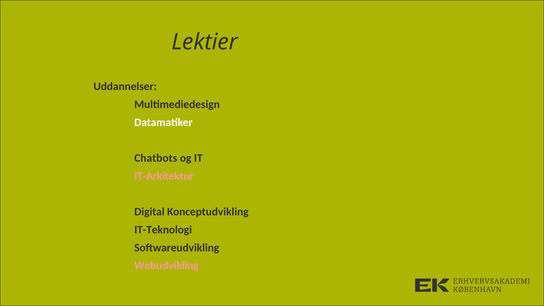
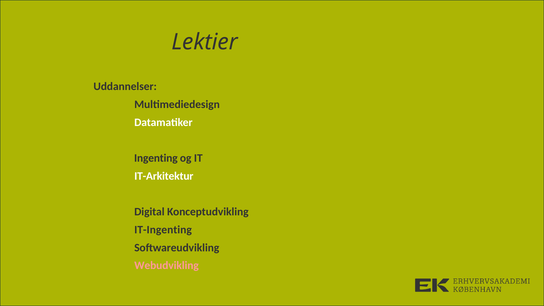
Chatbots: Chatbots -> Ingenting (156, 158)
IT-Arkitektur colour: pink -> white (164, 176)
IT-Teknologi: IT-Teknologi -> IT-Ingenting (163, 230)
